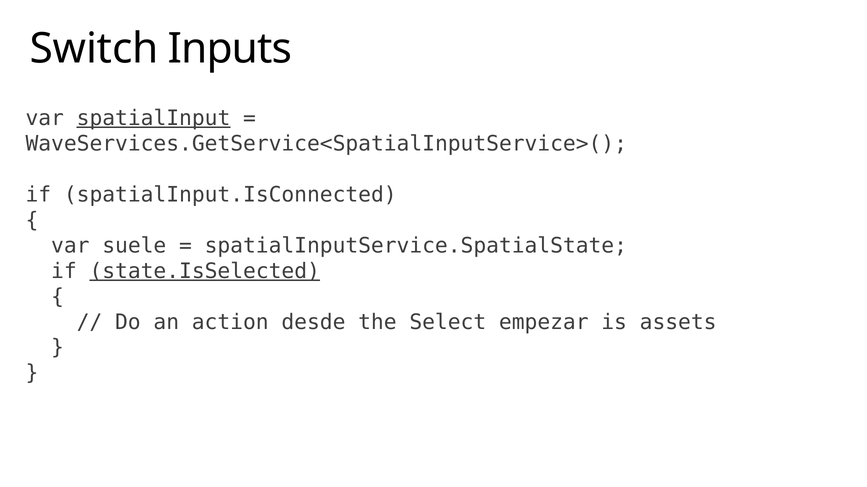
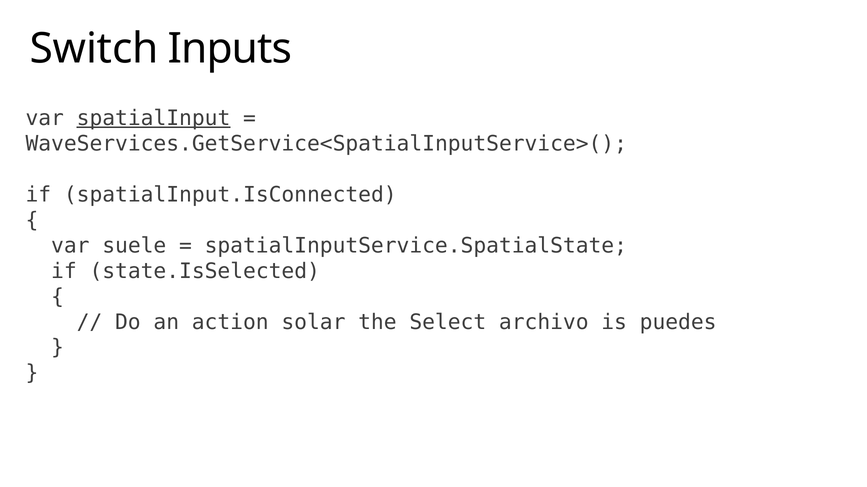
state.IsSelected underline: present -> none (205, 271)
desde: desde -> solar (313, 322)
empezar: empezar -> archivo (544, 322)
assets: assets -> puedes (678, 322)
